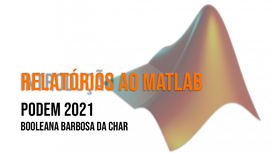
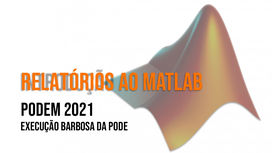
booleana: booleana -> execução (40, 126)
char: char -> pode (118, 126)
